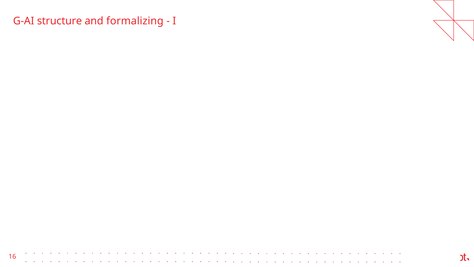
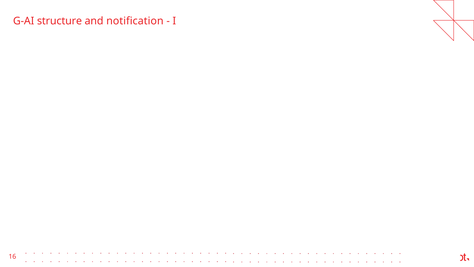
formalizing: formalizing -> notification (135, 21)
